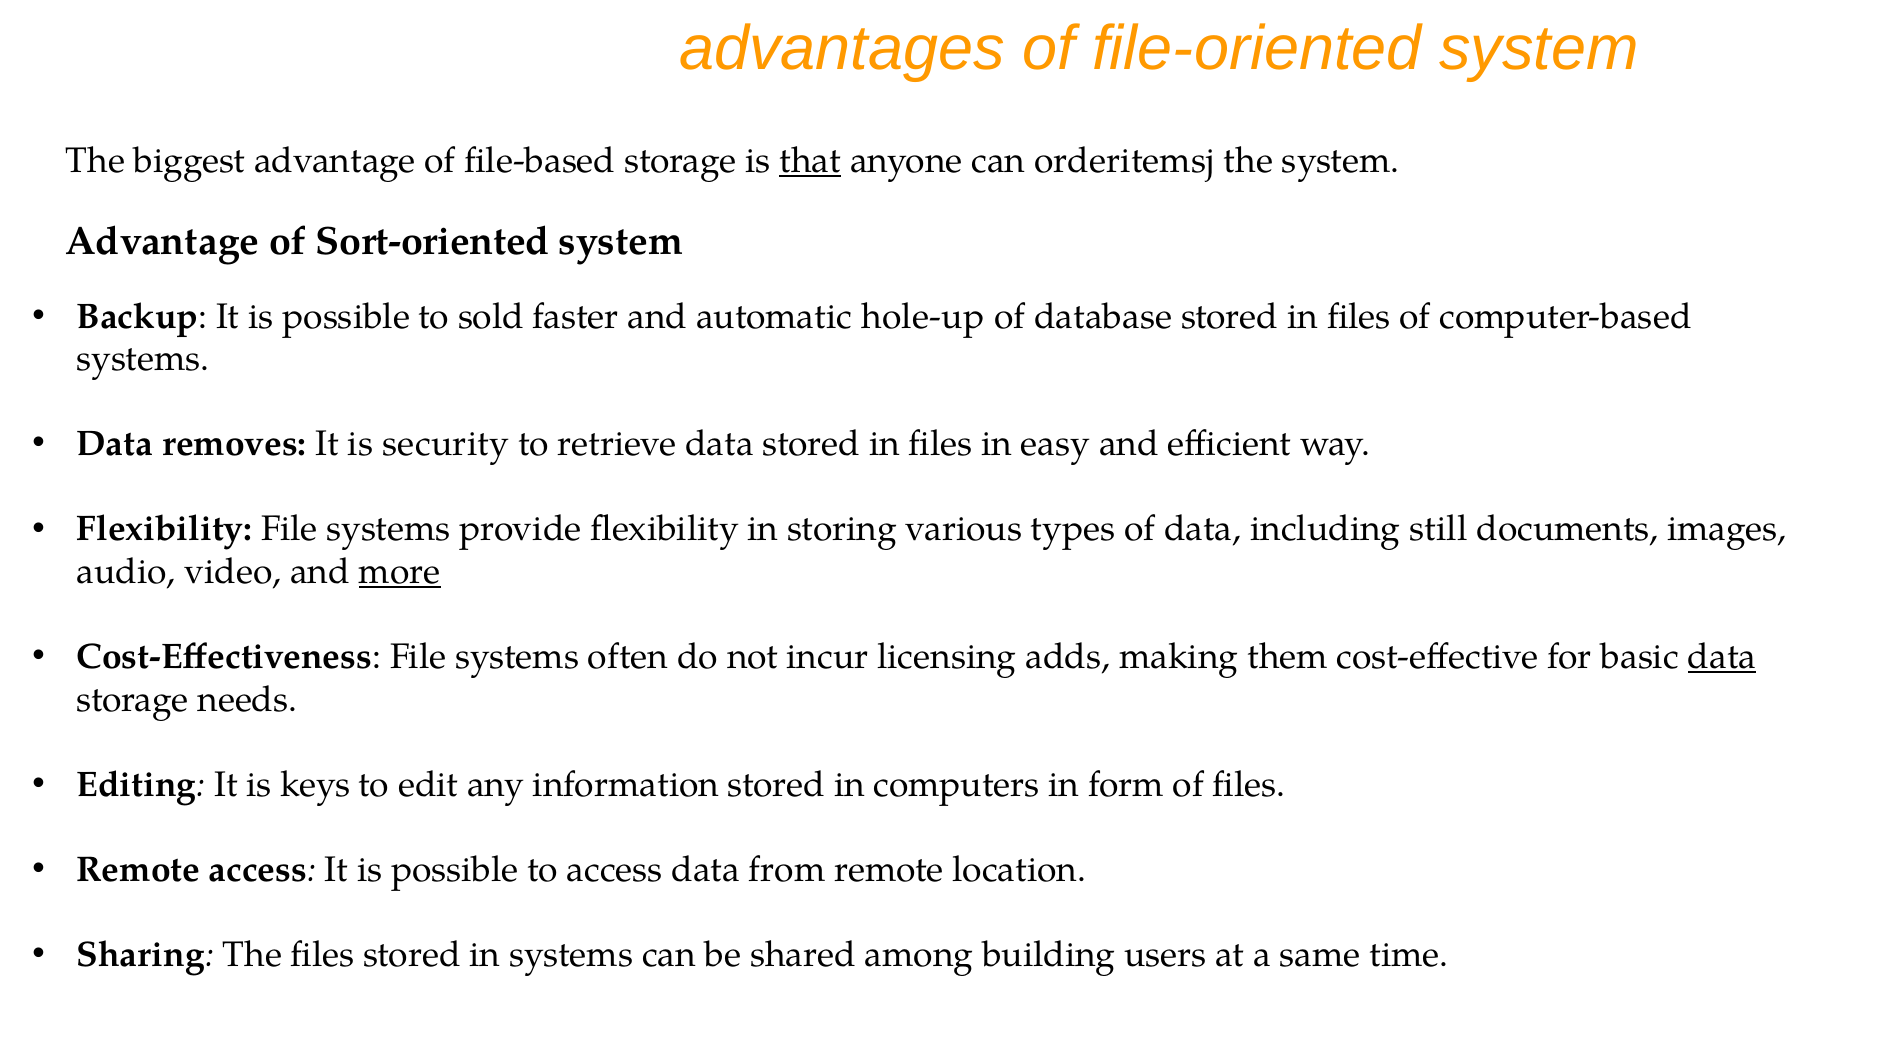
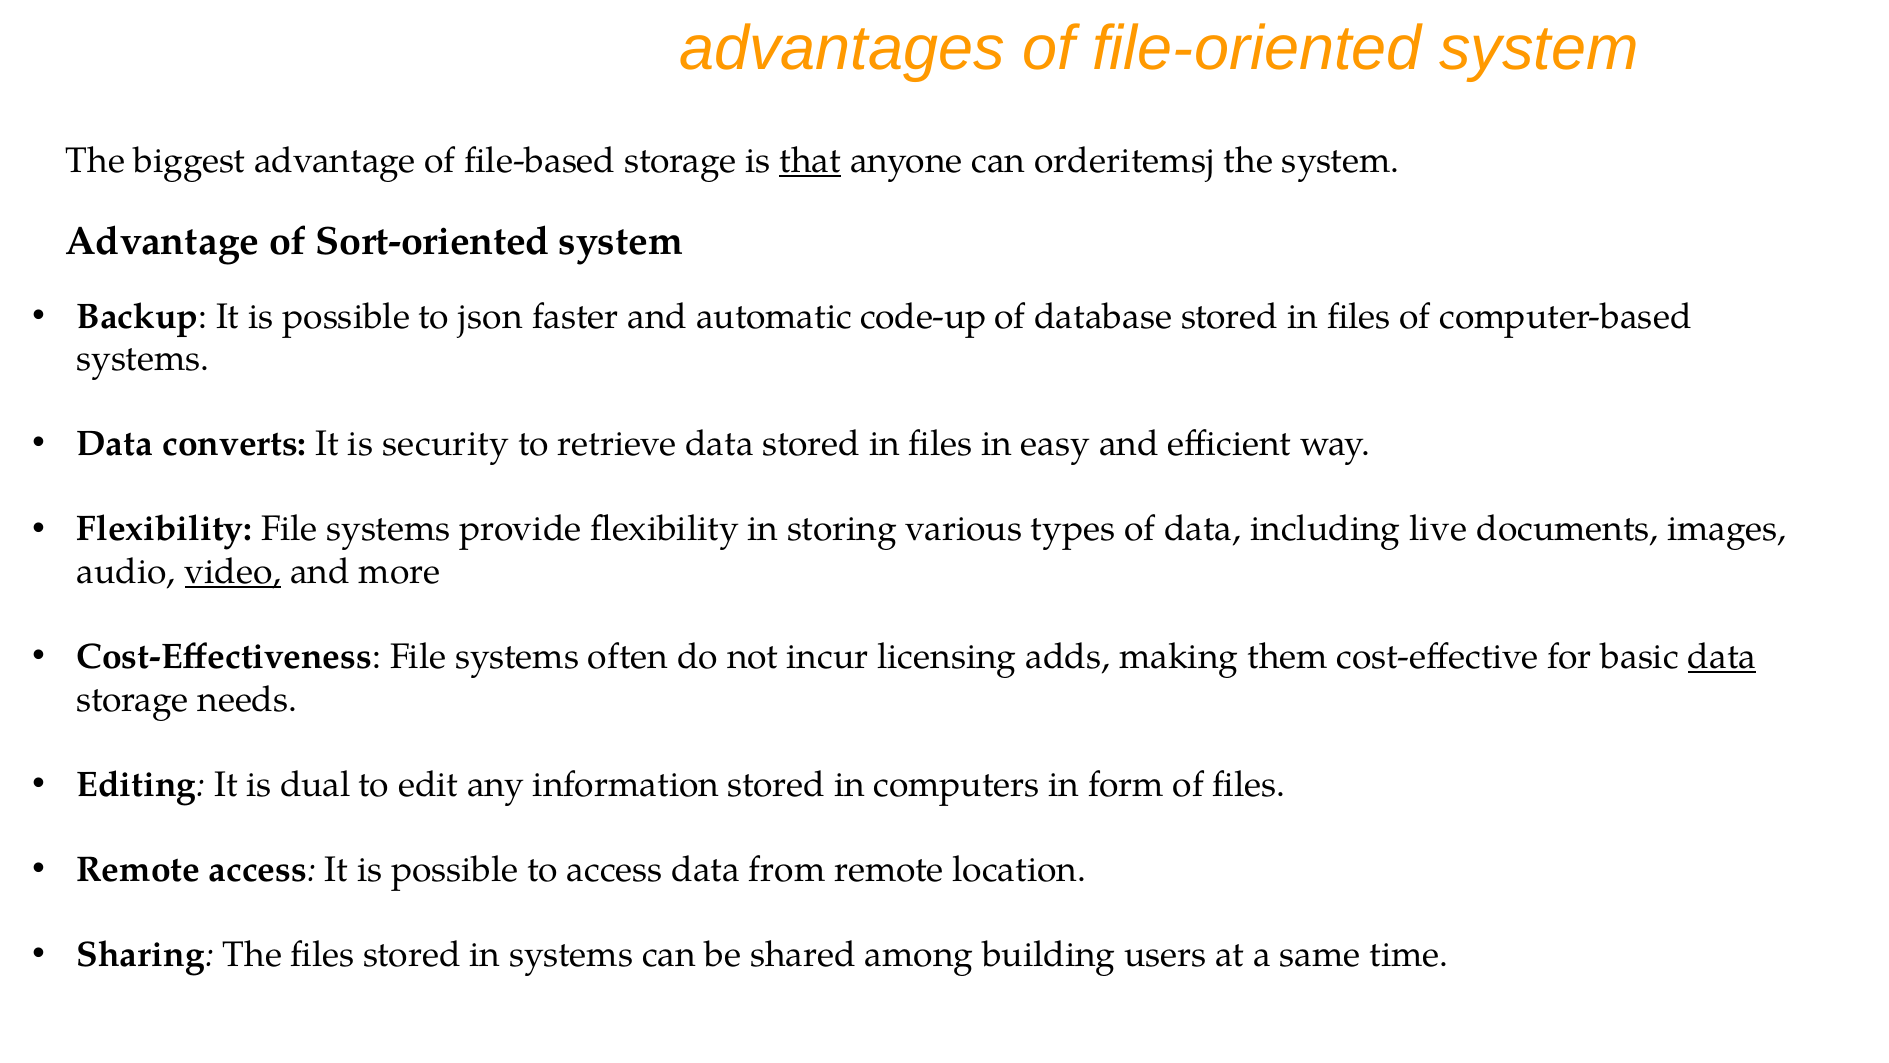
sold: sold -> json (491, 317)
hole-up: hole-up -> code-up (923, 317)
removes: removes -> converts (235, 444)
still: still -> live (1438, 529)
video underline: none -> present (233, 572)
more underline: present -> none (400, 572)
keys: keys -> dual (315, 784)
